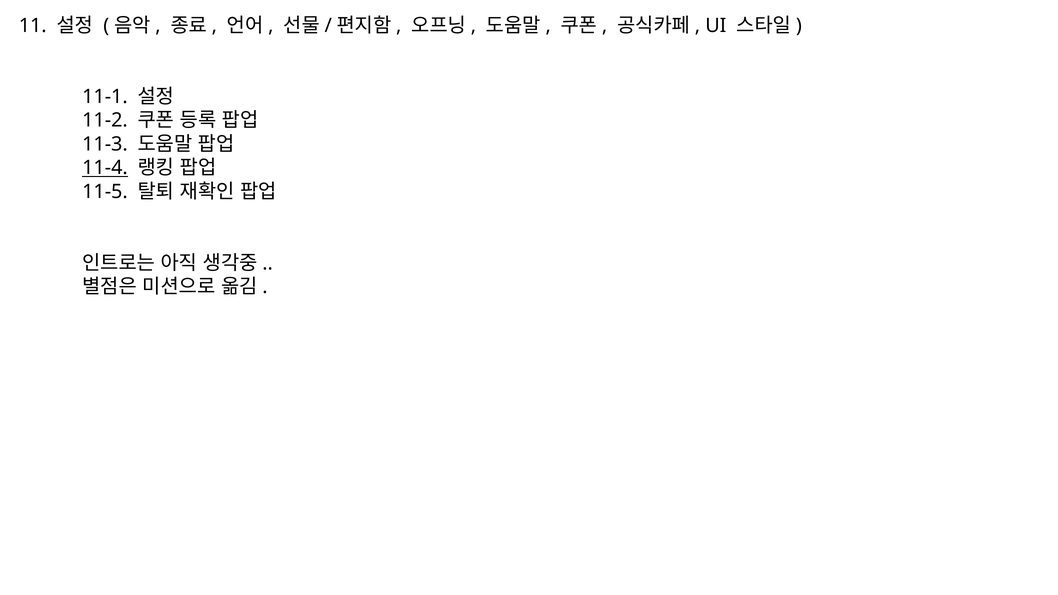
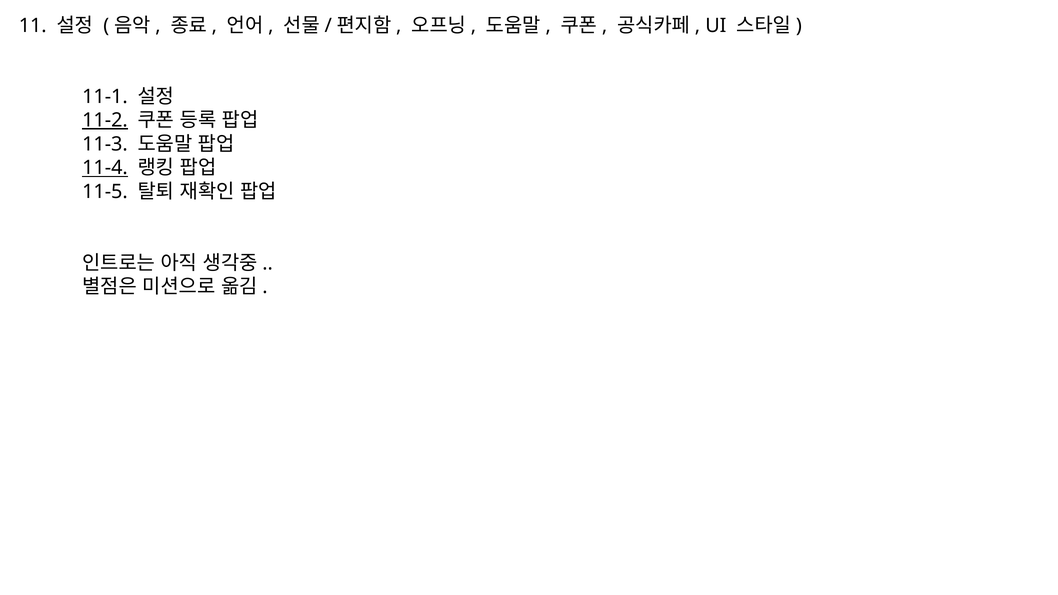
11-2 underline: none -> present (105, 120)
